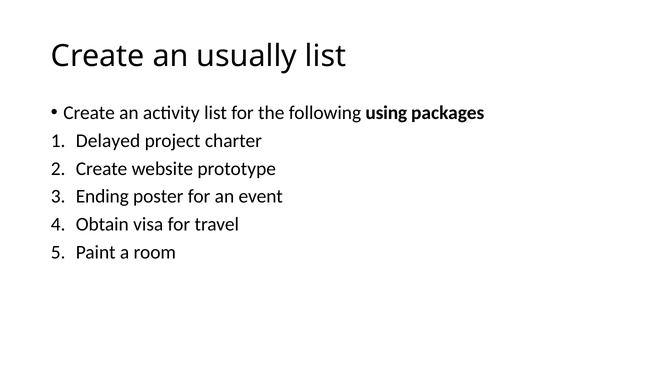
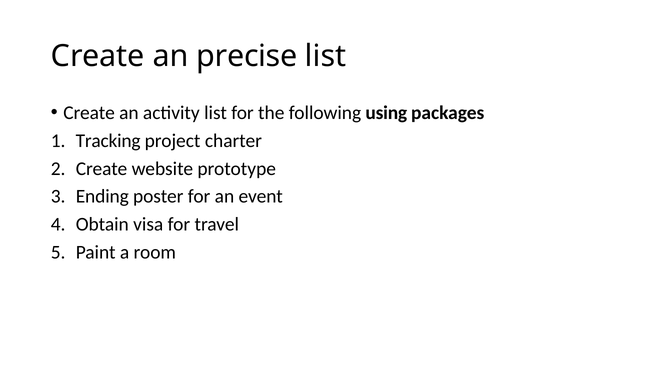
usually: usually -> precise (247, 56)
Delayed: Delayed -> Tracking (108, 141)
